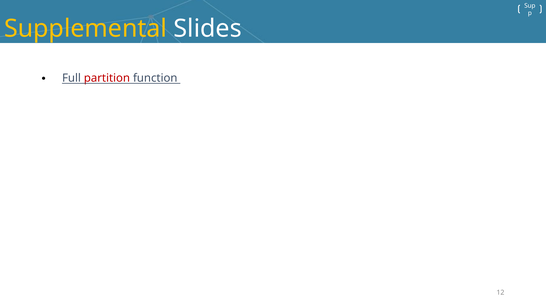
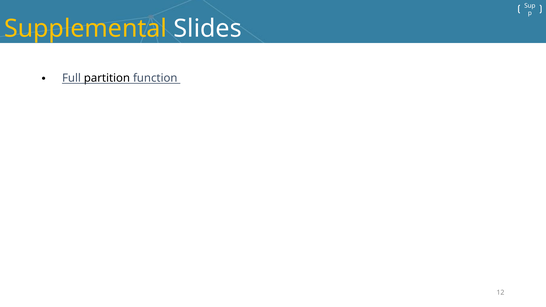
partition colour: red -> black (107, 78)
